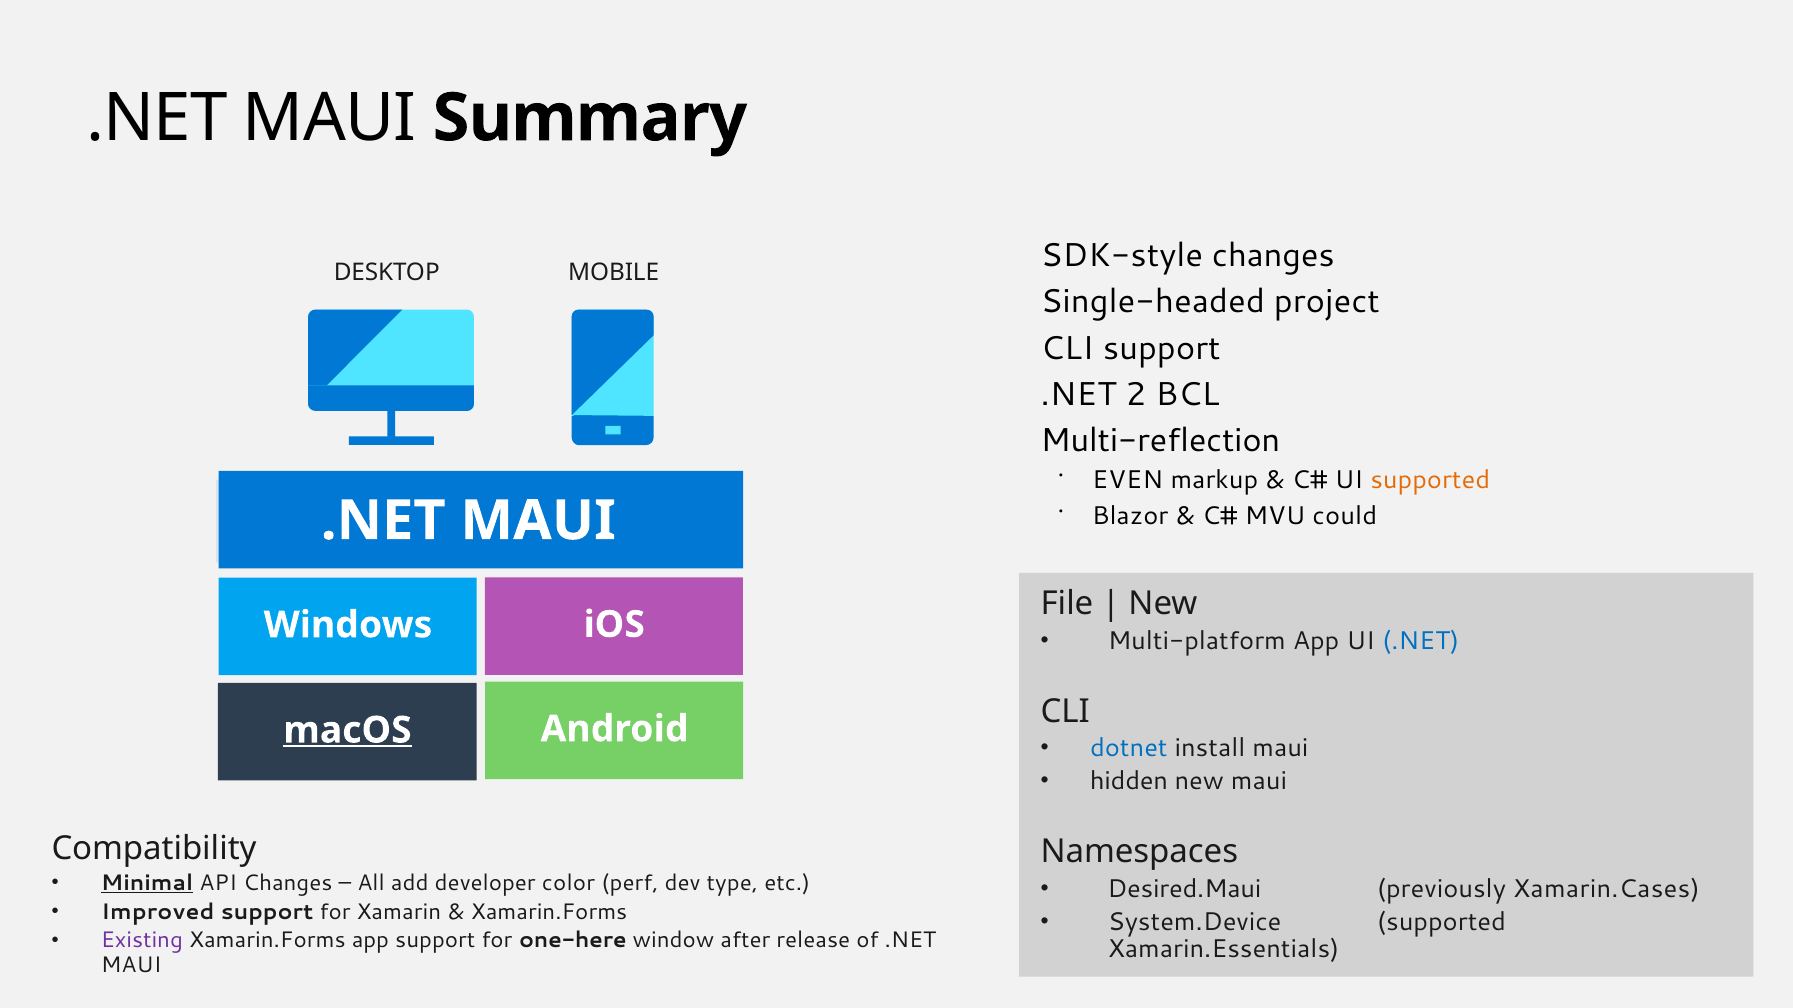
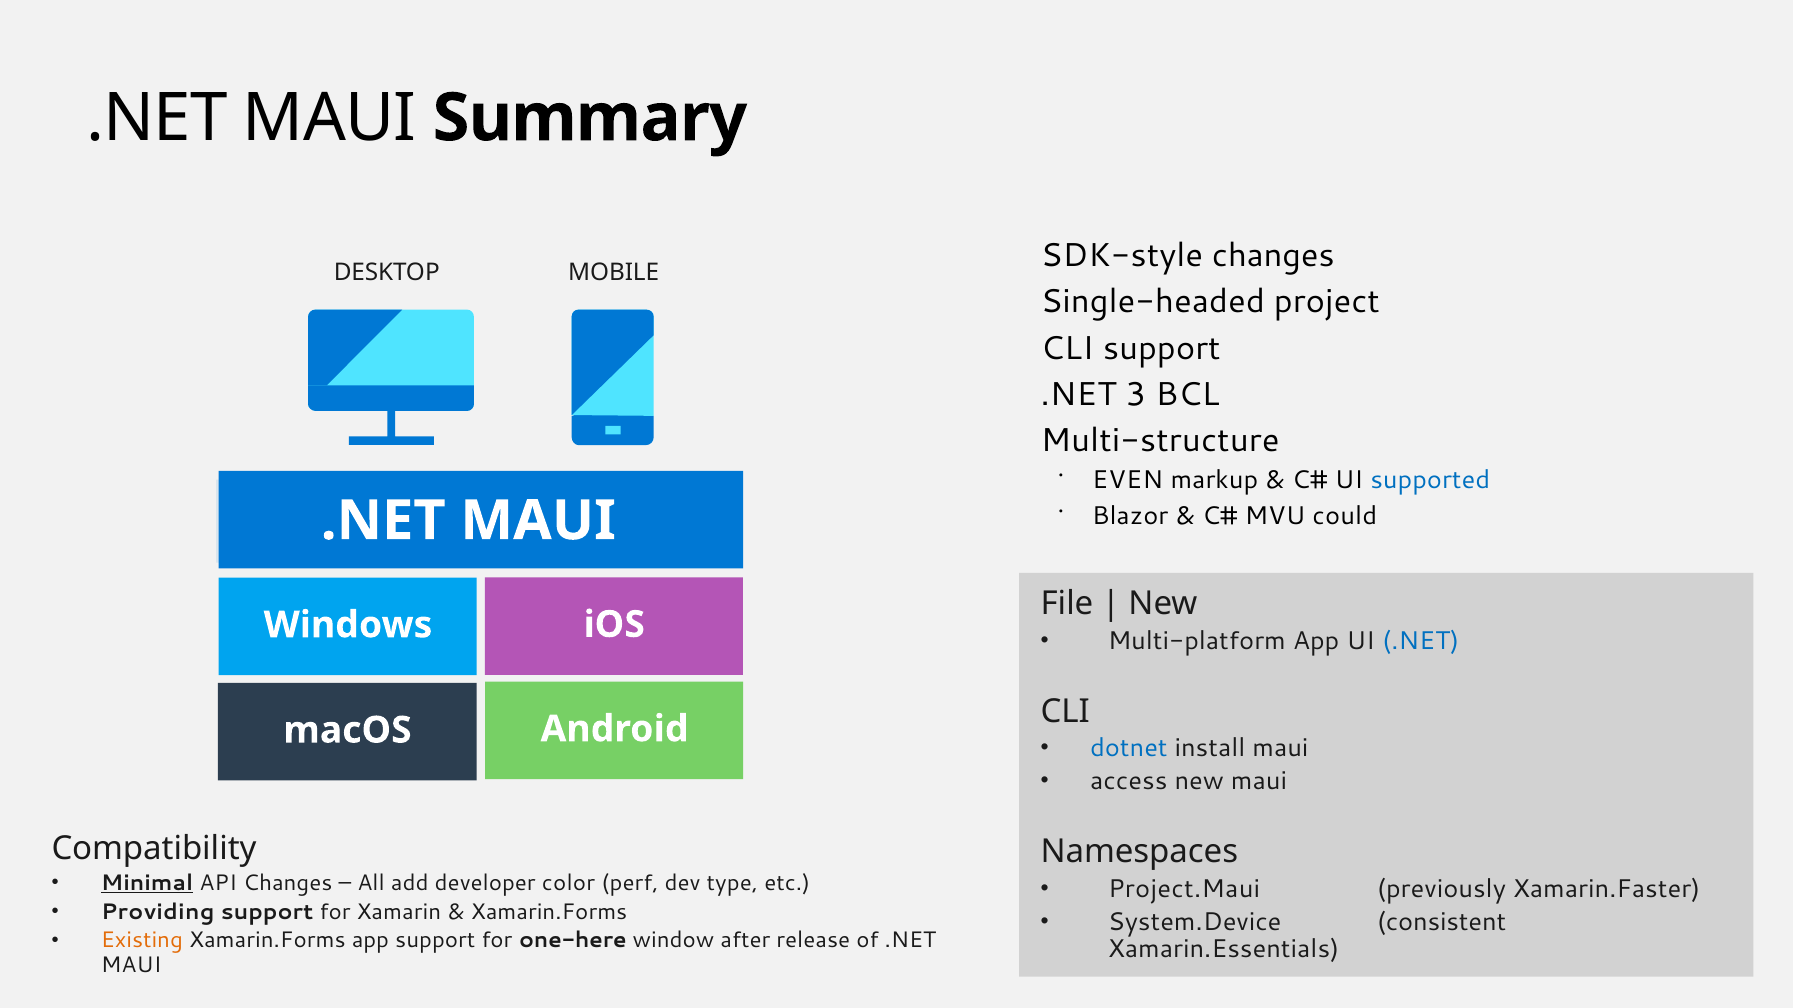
2: 2 -> 3 (1136, 395)
Multi-reflection: Multi-reflection -> Multi-structure (1160, 441)
supported colour: orange -> blue (1430, 481)
macOS underline: present -> none (348, 731)
hidden: hidden -> access (1129, 782)
Desired.Maui: Desired.Maui -> Project.Maui (1184, 889)
Xamarin.Cases: Xamarin.Cases -> Xamarin.Faster (1607, 889)
Improved: Improved -> Providing (158, 912)
System.Device supported: supported -> consistent (1442, 922)
Existing colour: purple -> orange (142, 941)
